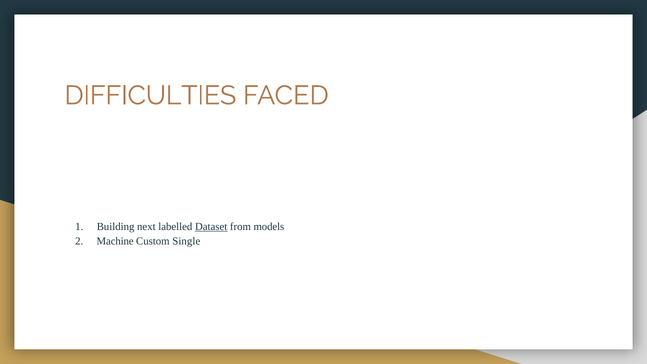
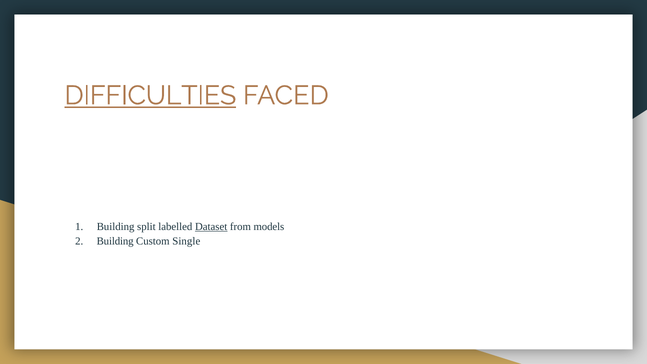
DIFFICULTIES underline: none -> present (150, 95)
next: next -> split (146, 226)
Machine: Machine -> Building (115, 241)
